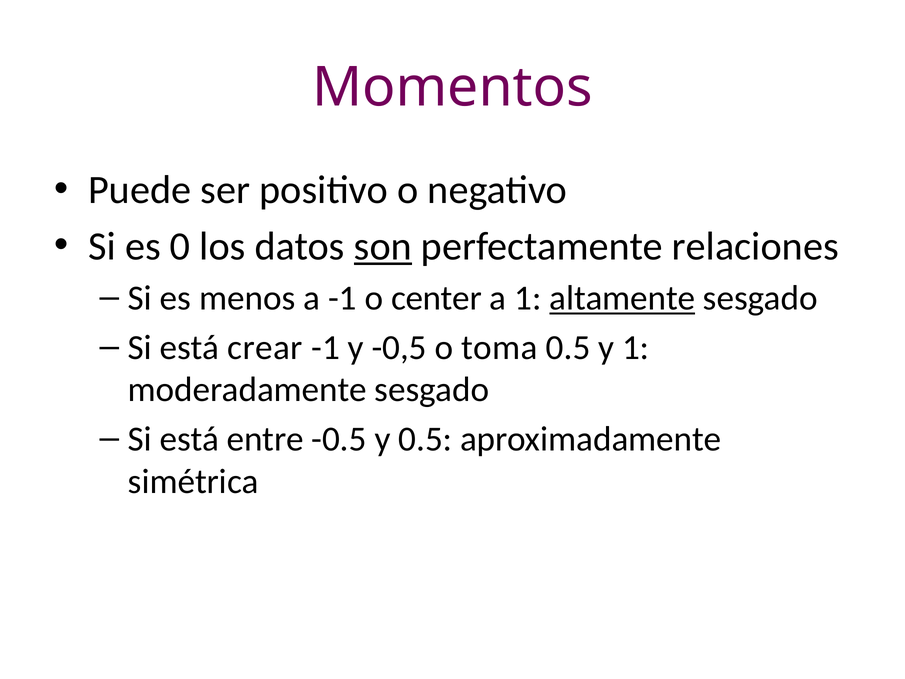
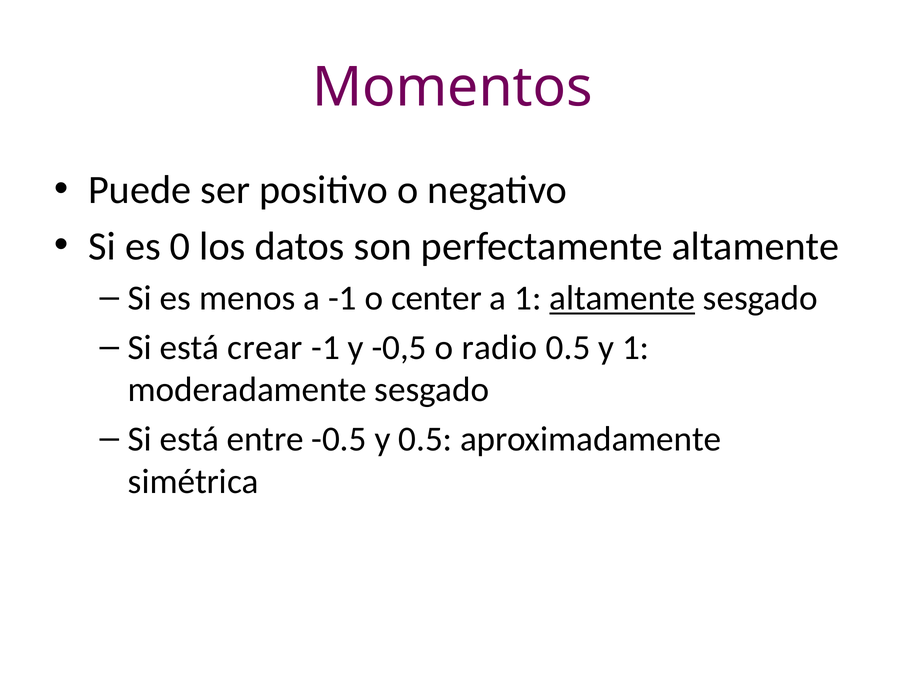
son underline: present -> none (383, 246)
perfectamente relaciones: relaciones -> altamente (755, 246)
toma: toma -> radio (499, 347)
